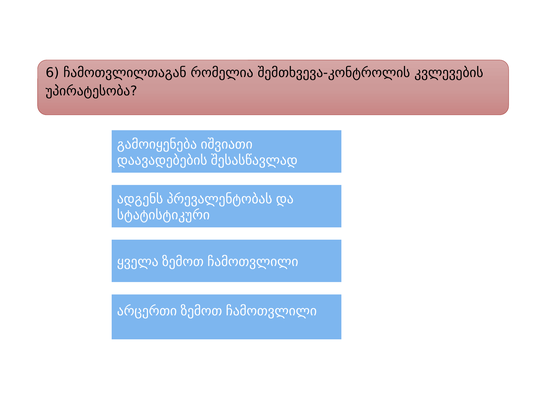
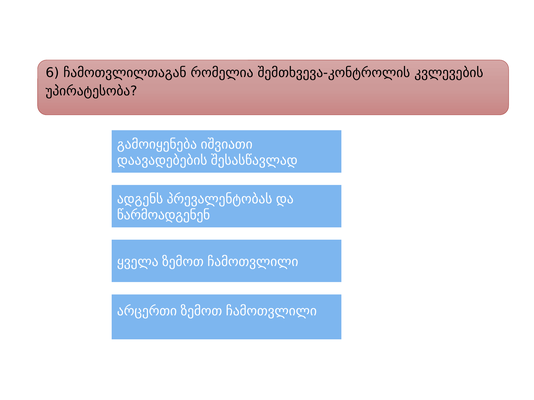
სტატისტიკური: სტატისტიკური -> წარმოადგენენ (164, 215)
